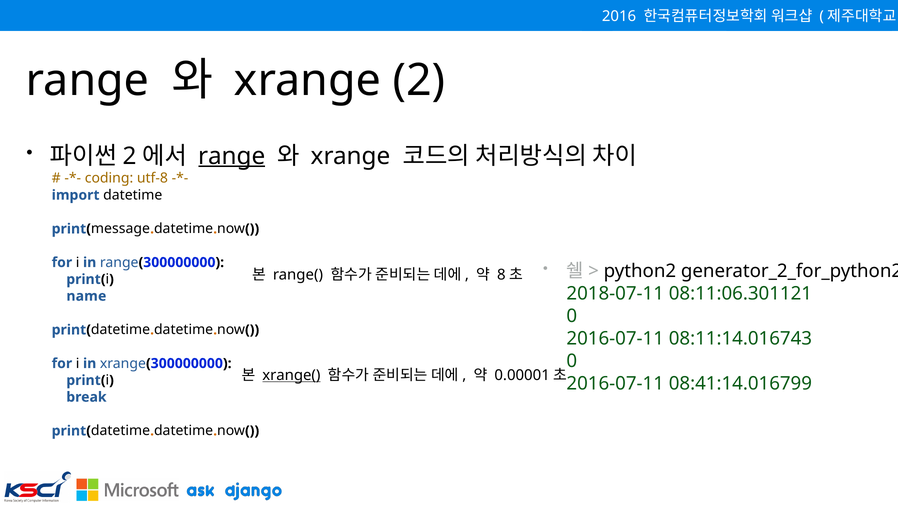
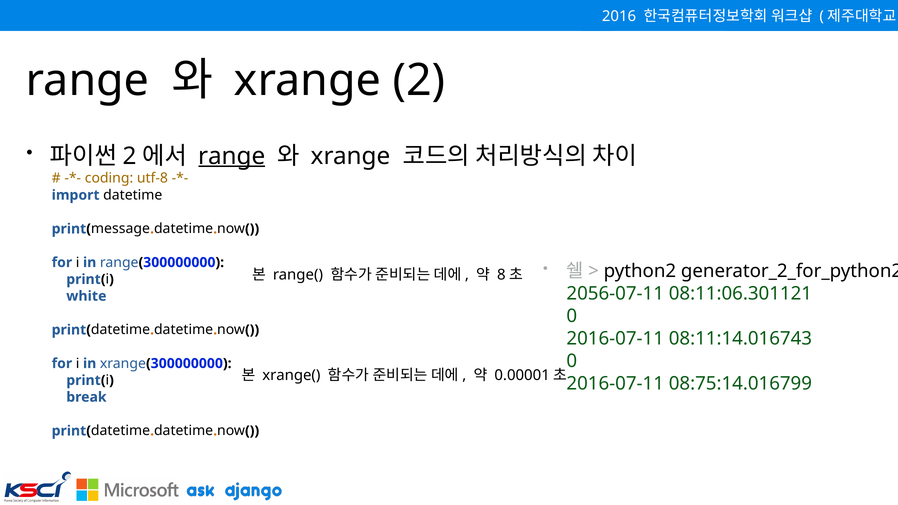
2018-07-11: 2018-07-11 -> 2056-07-11 (615, 294)
name: name -> white (86, 296)
xrange( underline: present -> none (291, 375)
08:41:14.016799: 08:41:14.016799 -> 08:75:14.016799 (740, 384)
